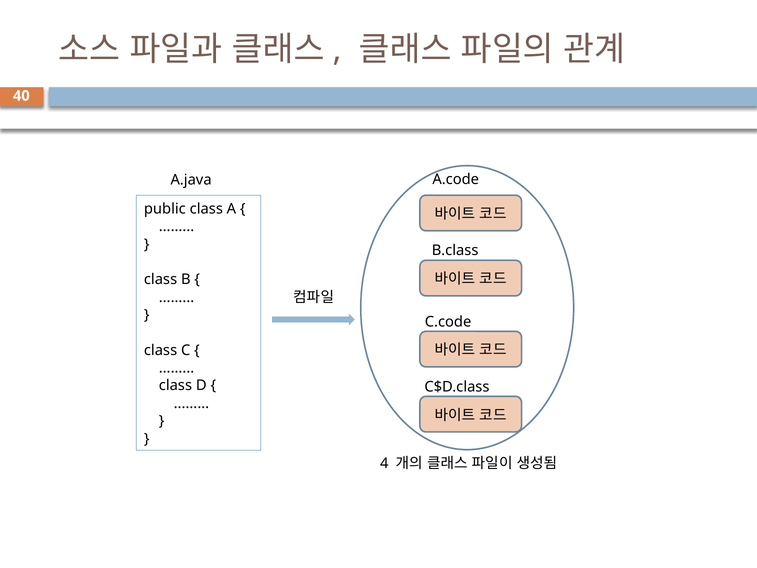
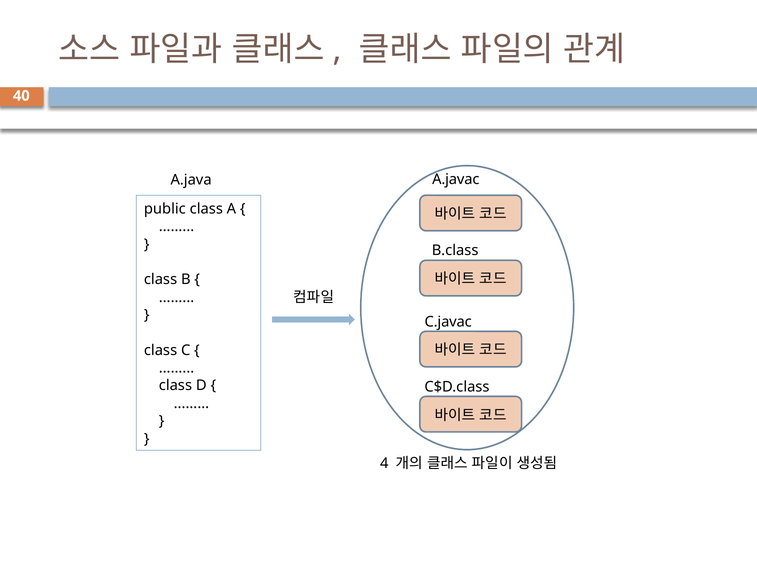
A.code: A.code -> A.javac (456, 179)
C.code: C.code -> C.javac (448, 322)
